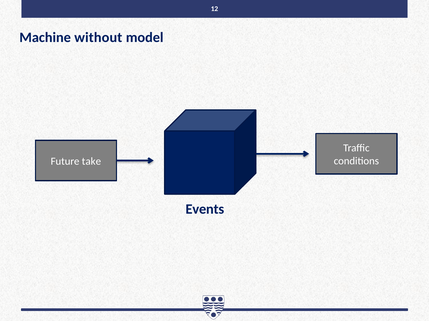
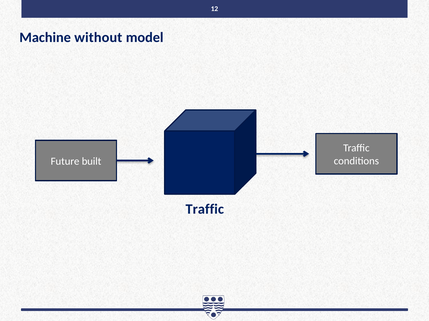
take: take -> built (92, 162)
Events: Events -> Traffic (205, 210)
